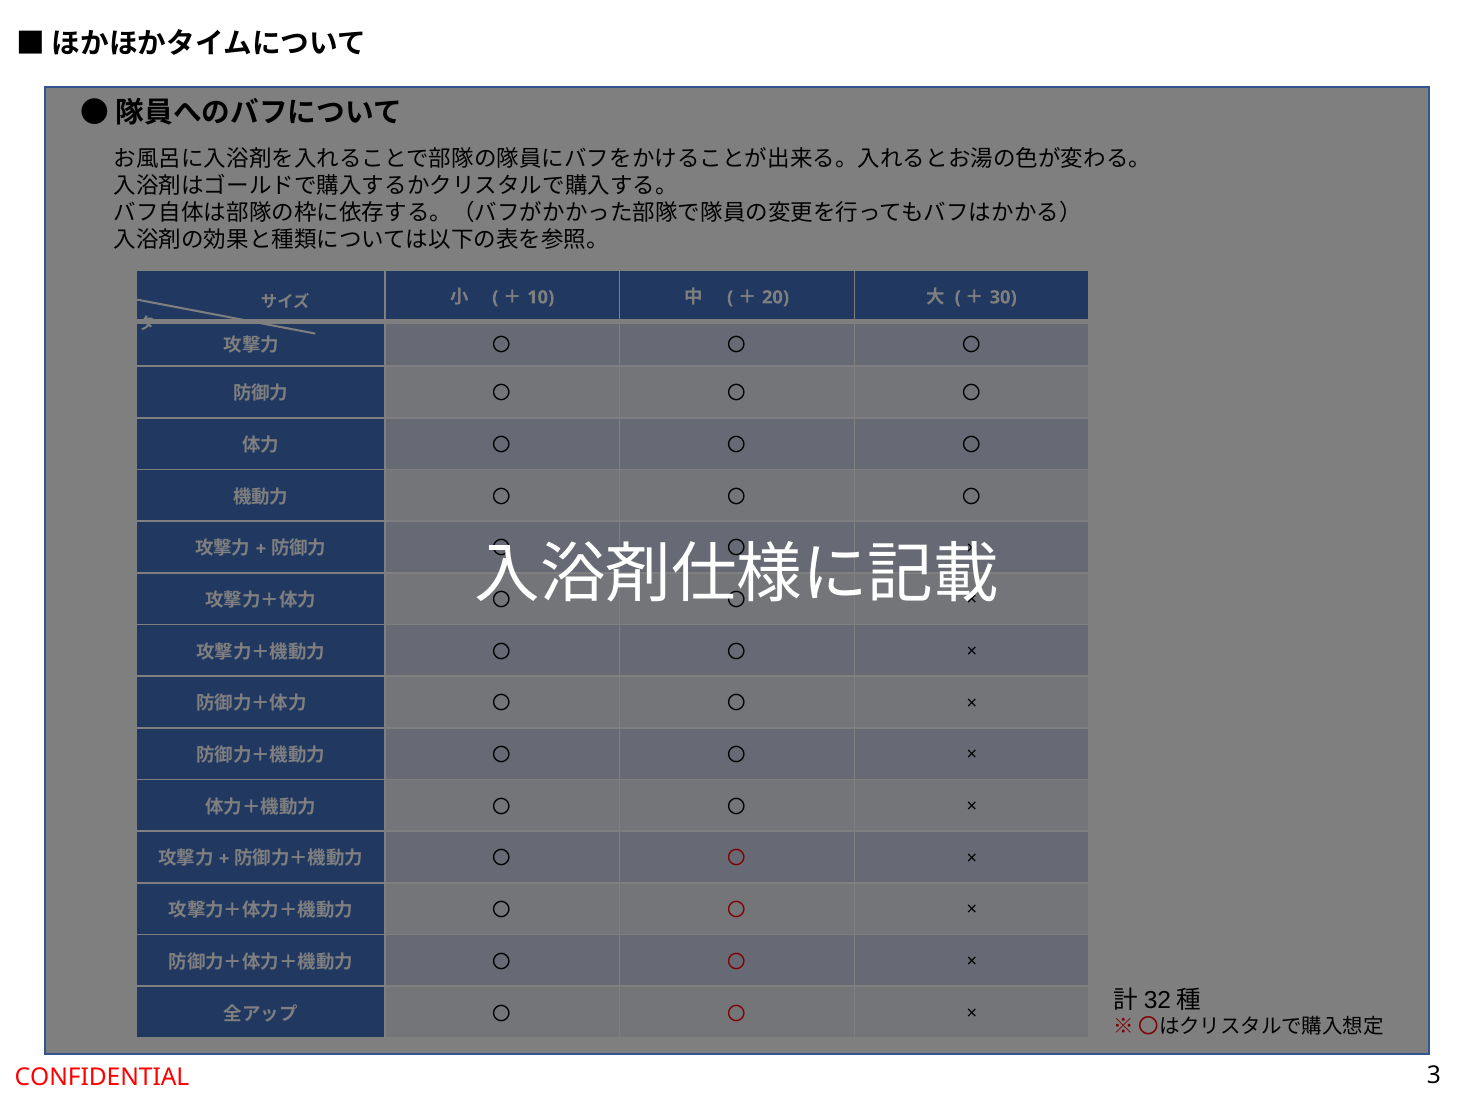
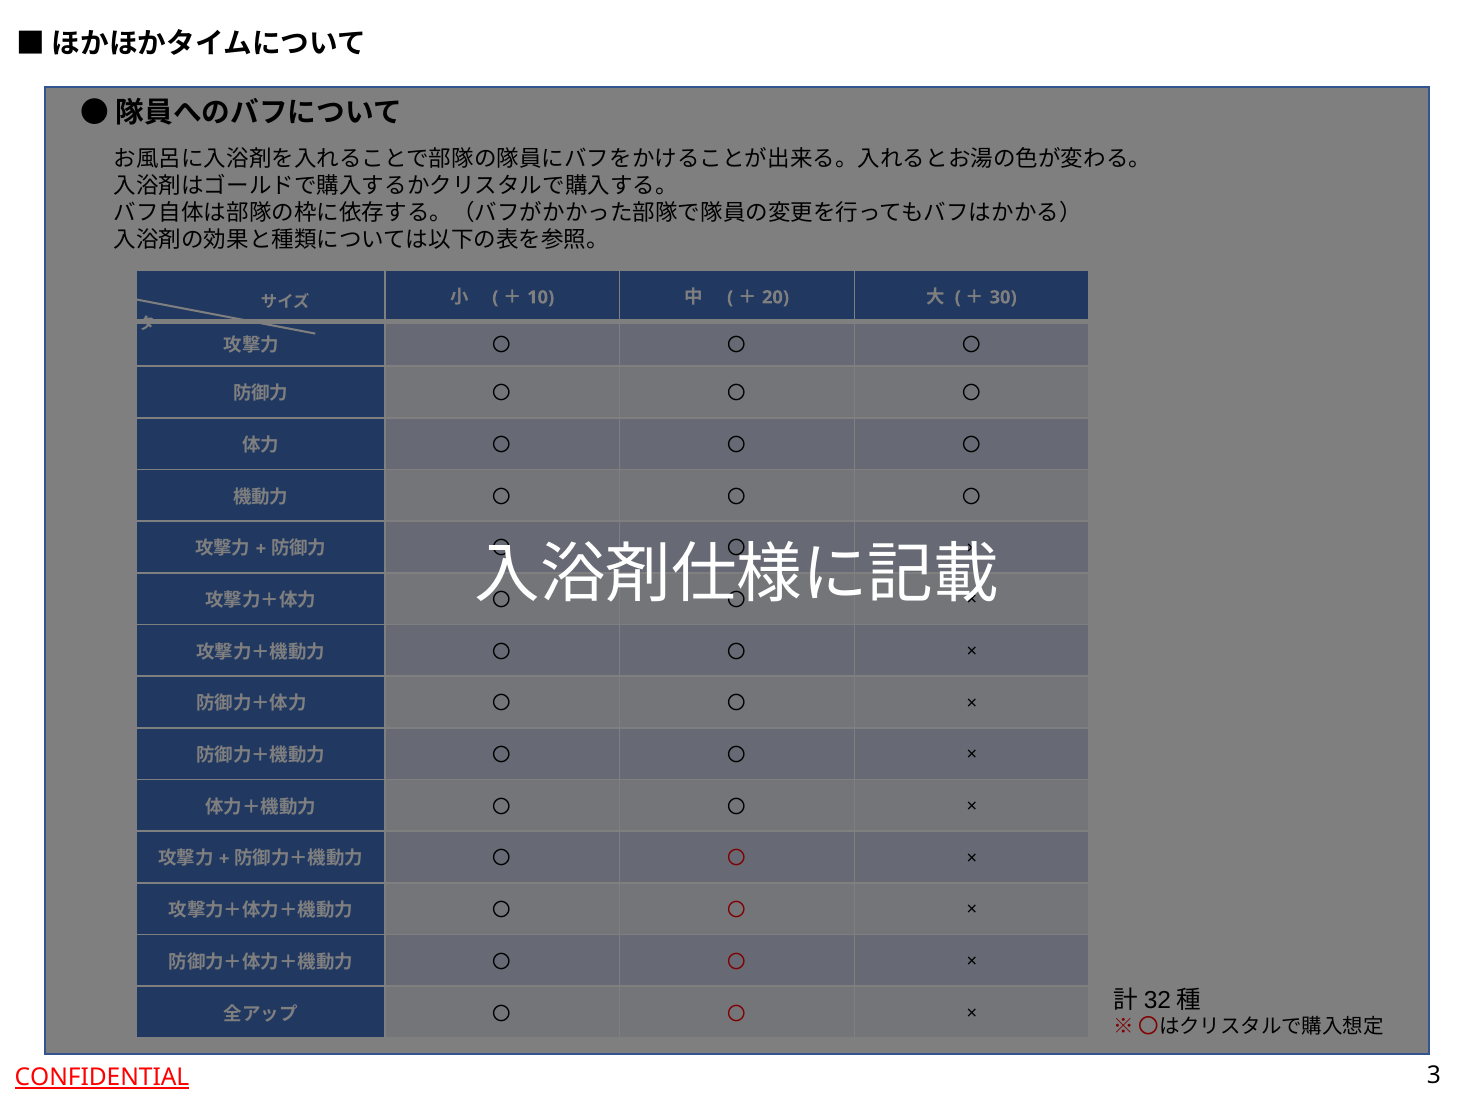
CONFIDENTIAL underline: none -> present (102, 1078)
